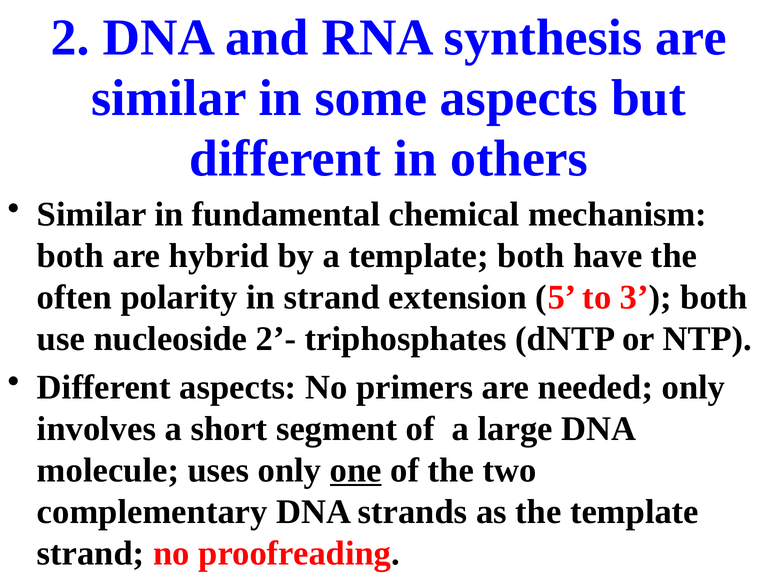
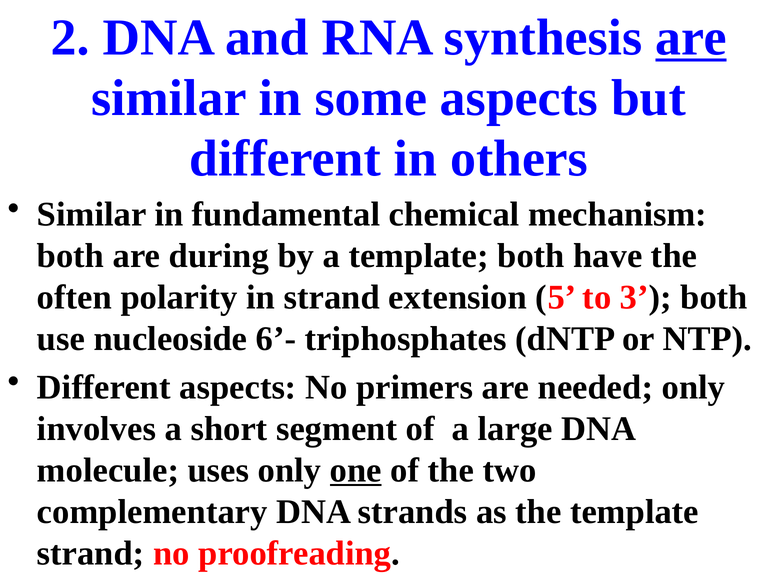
are underline: none -> present (691, 38)
hybrid: hybrid -> during (219, 256)
2’-: 2’- -> 6’- (276, 339)
